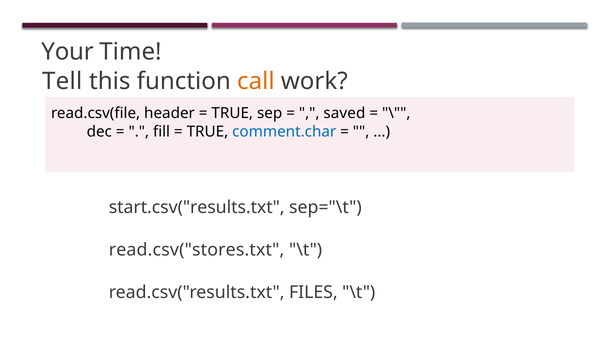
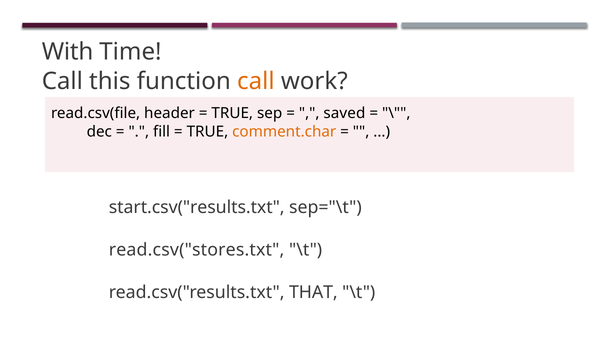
Your: Your -> With (68, 52)
Tell: Tell -> Call (62, 81)
comment.char colour: blue -> orange (284, 132)
FILES: FILES -> THAT (313, 293)
